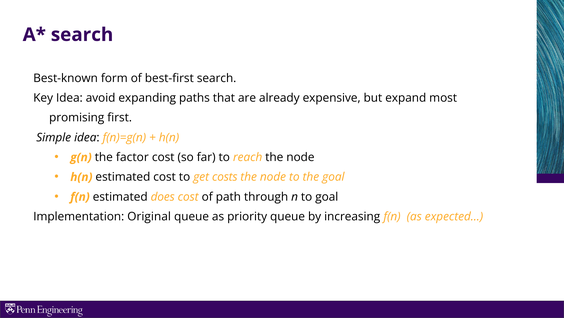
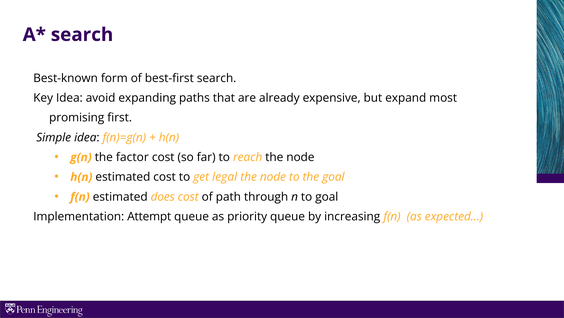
costs: costs -> legal (225, 177)
Original: Original -> Attempt (149, 216)
